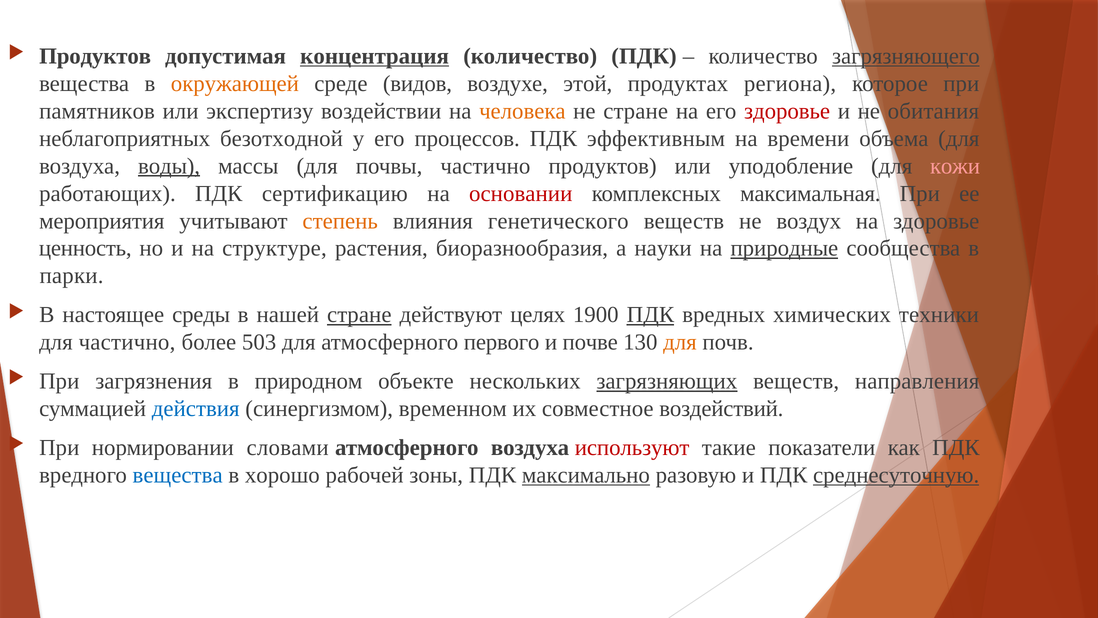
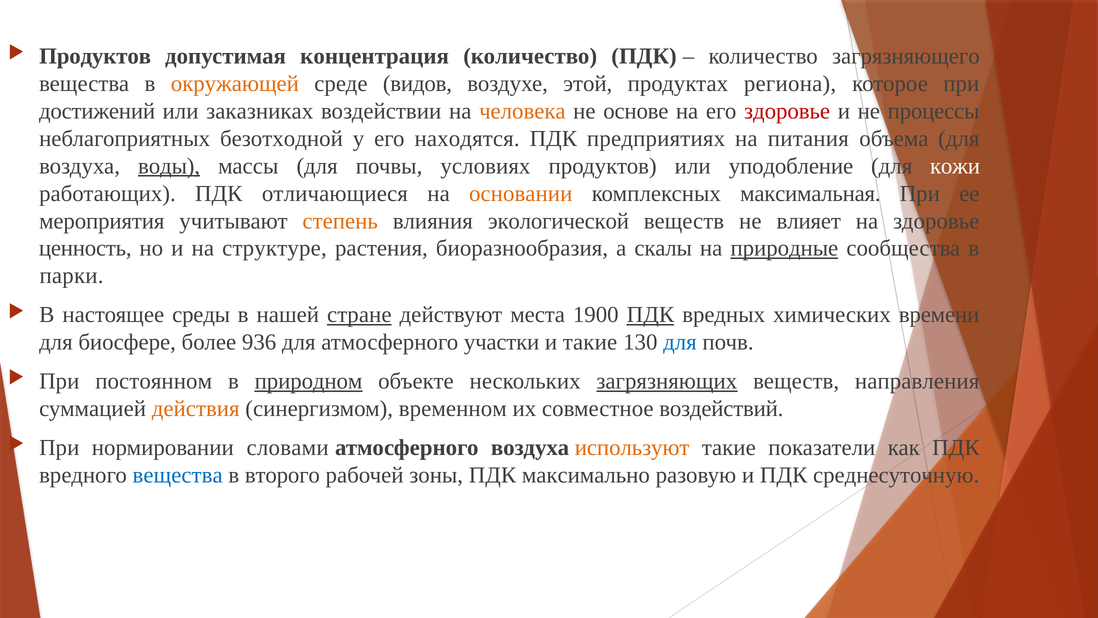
концентрация underline: present -> none (375, 56)
загрязняющего underline: present -> none (906, 56)
памятников: памятников -> достижений (97, 111)
экспертизу: экспертизу -> заказниках (260, 111)
не стране: стране -> основе (636, 111)
обитания: обитания -> процессы (934, 111)
процессов: процессов -> находятся (467, 138)
эффективным: эффективным -> предприятиях (656, 138)
времени: времени -> питания (808, 138)
почвы частично: частично -> условиях (485, 166)
кожи colour: pink -> white (955, 166)
сертификацию: сертификацию -> отличающиеся (335, 193)
основании colour: red -> orange (521, 193)
генетического: генетического -> экологической (558, 221)
воздух: воздух -> влияет (809, 221)
науки: науки -> скалы (663, 248)
целях: целях -> места (538, 315)
техники: техники -> времени (939, 315)
для частично: частично -> биосфере (127, 342)
503: 503 -> 936 (259, 342)
первого: первого -> участки (502, 342)
и почве: почве -> такие (590, 342)
для colour: orange -> blue (680, 342)
загрязнения: загрязнения -> постоянном (154, 381)
природном underline: none -> present (309, 381)
действия colour: blue -> orange (196, 408)
используют colour: red -> orange (632, 447)
хорошо: хорошо -> второго (282, 475)
максимально underline: present -> none (586, 475)
среднесуточную underline: present -> none (896, 475)
